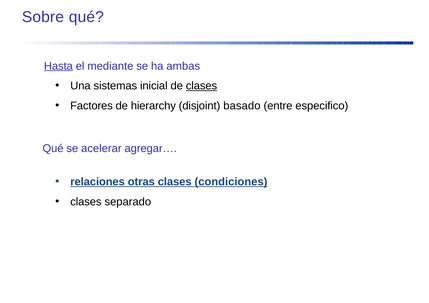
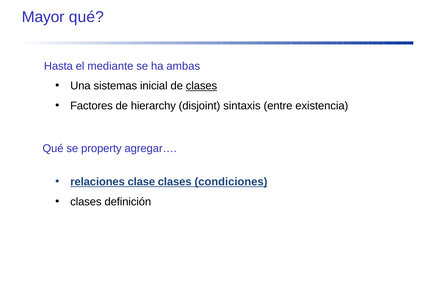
Sobre: Sobre -> Mayor (43, 17)
Hasta underline: present -> none (58, 66)
basado: basado -> sintaxis (242, 106)
especifico: especifico -> existencia (322, 106)
acelerar: acelerar -> property (101, 149)
otras: otras -> clase (141, 182)
separado: separado -> definición (128, 202)
